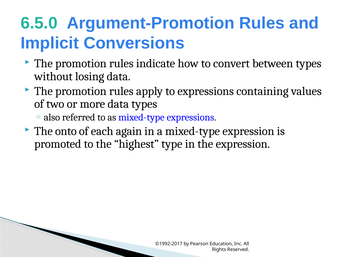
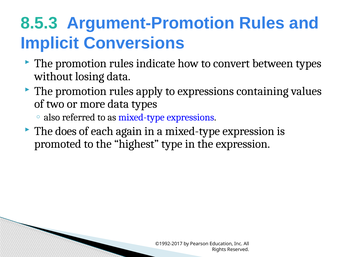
6.5.0: 6.5.0 -> 8.5.3 (39, 23)
onto: onto -> does (66, 131)
